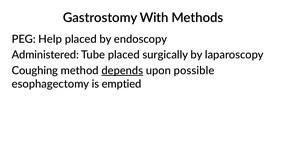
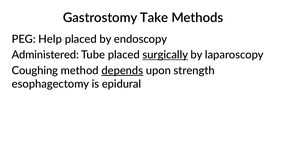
With: With -> Take (154, 18)
surgically underline: none -> present (165, 55)
possible: possible -> strength (194, 70)
emptied: emptied -> epidural (122, 84)
